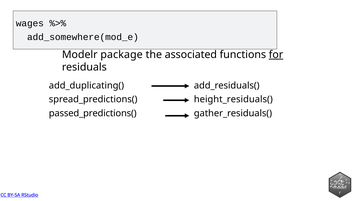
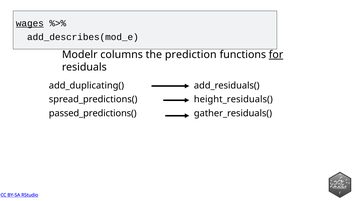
wages underline: none -> present (30, 23)
add_somewhere(mod_e: add_somewhere(mod_e -> add_describes(mod_e (83, 37)
package: package -> columns (122, 54)
associated: associated -> prediction (191, 54)
